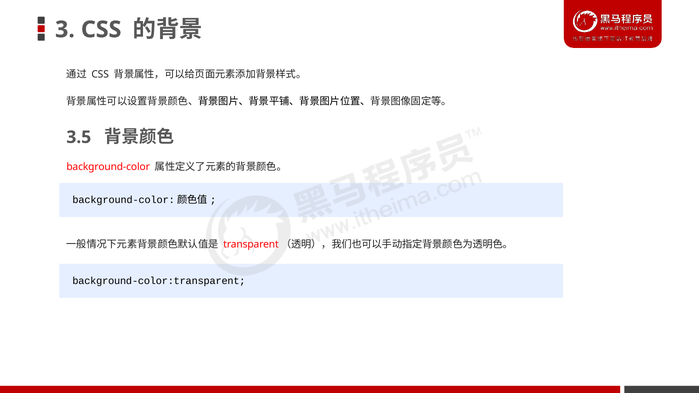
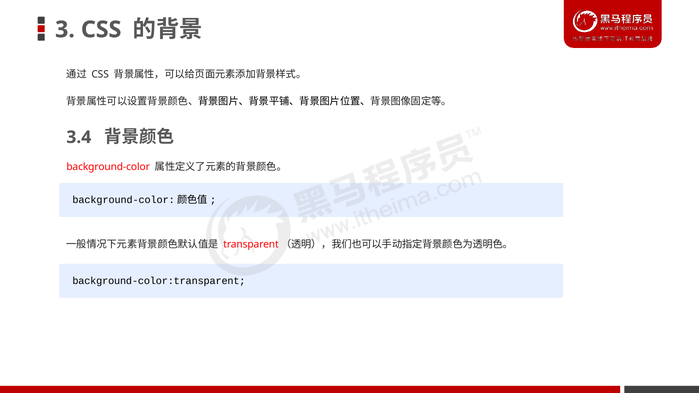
3.5: 3.5 -> 3.4 (79, 137)
